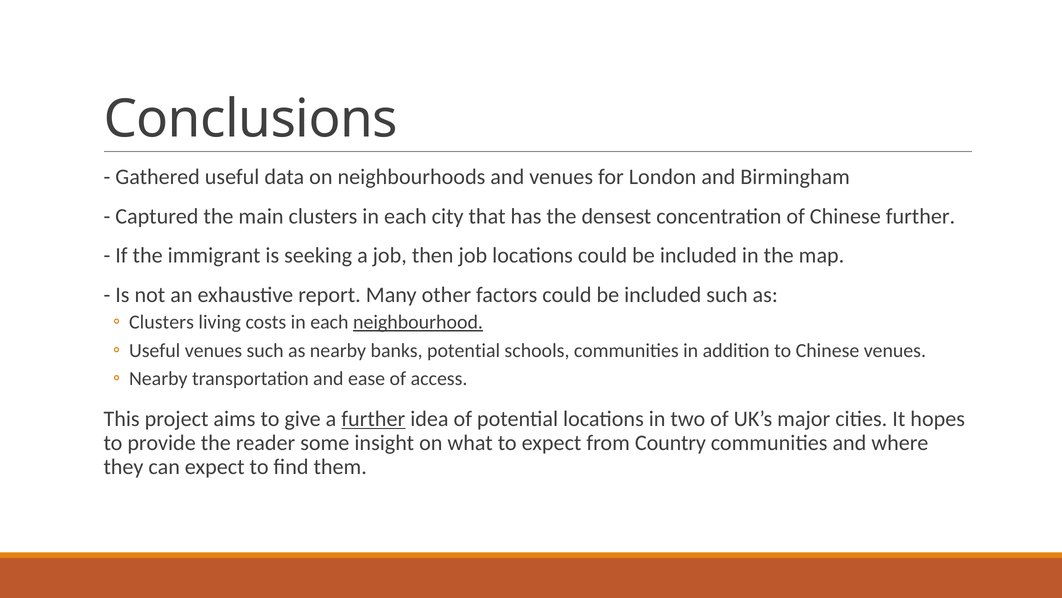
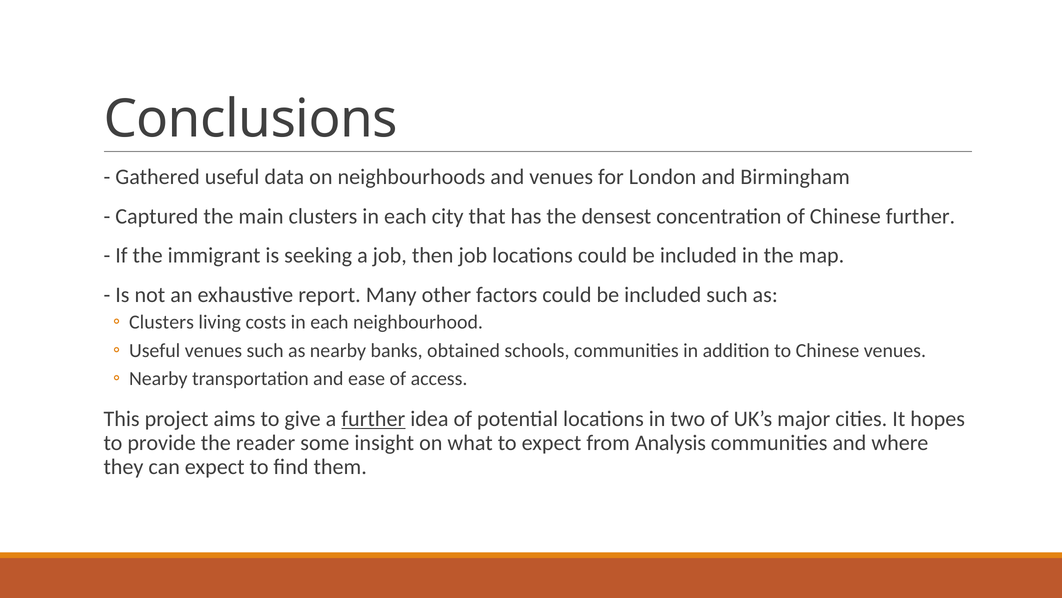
neighbourhood underline: present -> none (418, 322)
banks potential: potential -> obtained (464, 350)
Country: Country -> Analysis (670, 442)
